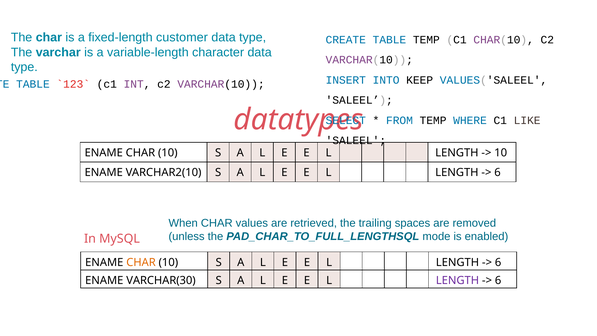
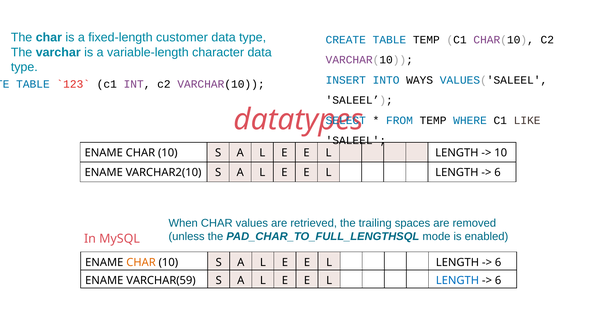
KEEP: KEEP -> WAYS (420, 80)
VARCHAR(30: VARCHAR(30 -> VARCHAR(59 (161, 280)
LENGTH colour: purple -> blue (457, 280)
